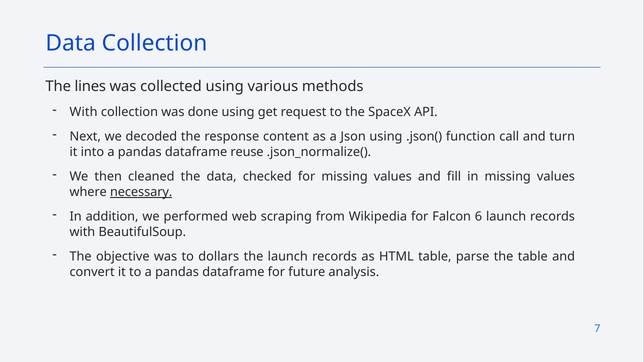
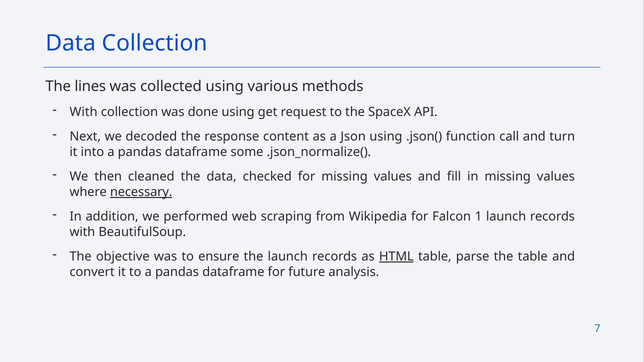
reuse: reuse -> some (247, 152)
6: 6 -> 1 (479, 217)
dollars: dollars -> ensure (219, 257)
HTML underline: none -> present (396, 257)
